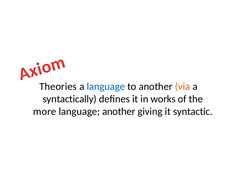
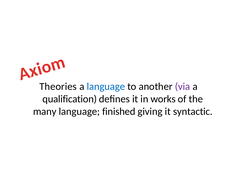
via colour: orange -> purple (183, 87)
syntactically: syntactically -> qualification (70, 99)
more: more -> many (45, 112)
language another: another -> finished (119, 112)
